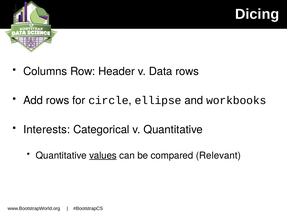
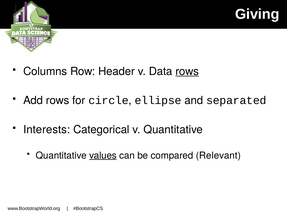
Dicing: Dicing -> Giving (257, 14)
rows underline: none -> present (187, 71)
workbooks: workbooks -> separated (236, 100)
